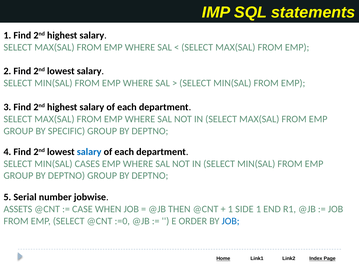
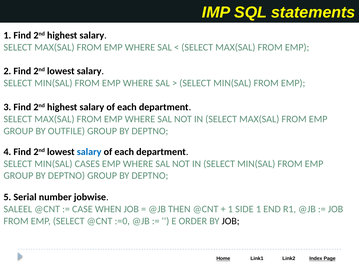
SPECIFIC: SPECIFIC -> OUTFILE (66, 131)
ASSETS: ASSETS -> SALEEL (18, 209)
JOB colour: blue -> black (231, 221)
